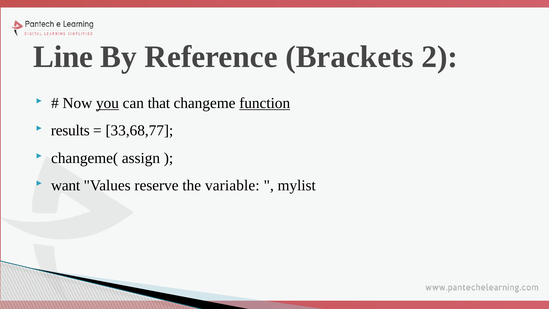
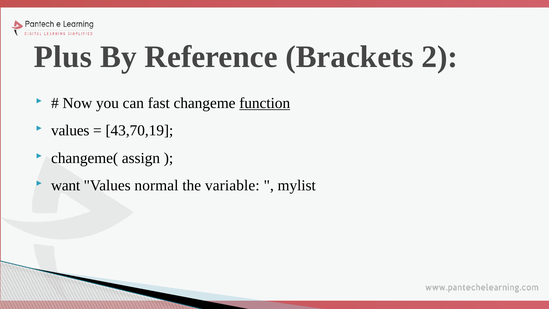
Line: Line -> Plus (63, 57)
you underline: present -> none (107, 103)
that: that -> fast (159, 103)
results: results -> values (70, 131)
33,68,77: 33,68,77 -> 43,70,19 (139, 131)
reserve: reserve -> normal (156, 185)
